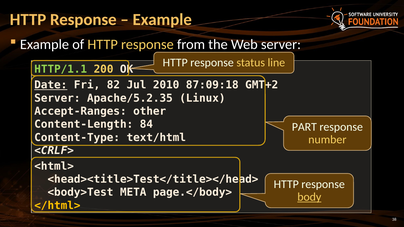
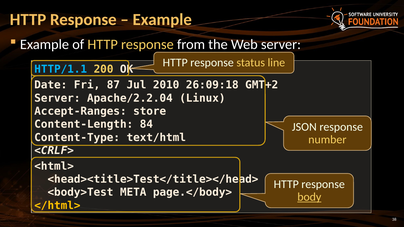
HTTP/1.1 colour: light green -> light blue (61, 69)
Date underline: present -> none (51, 85)
82: 82 -> 87 (113, 85)
87:09:18: 87:09:18 -> 26:09:18 (212, 85)
Apache/5.2.35: Apache/5.2.35 -> Apache/2.2.04 (130, 98)
other: other -> store (150, 111)
PART: PART -> JSON (304, 127)
